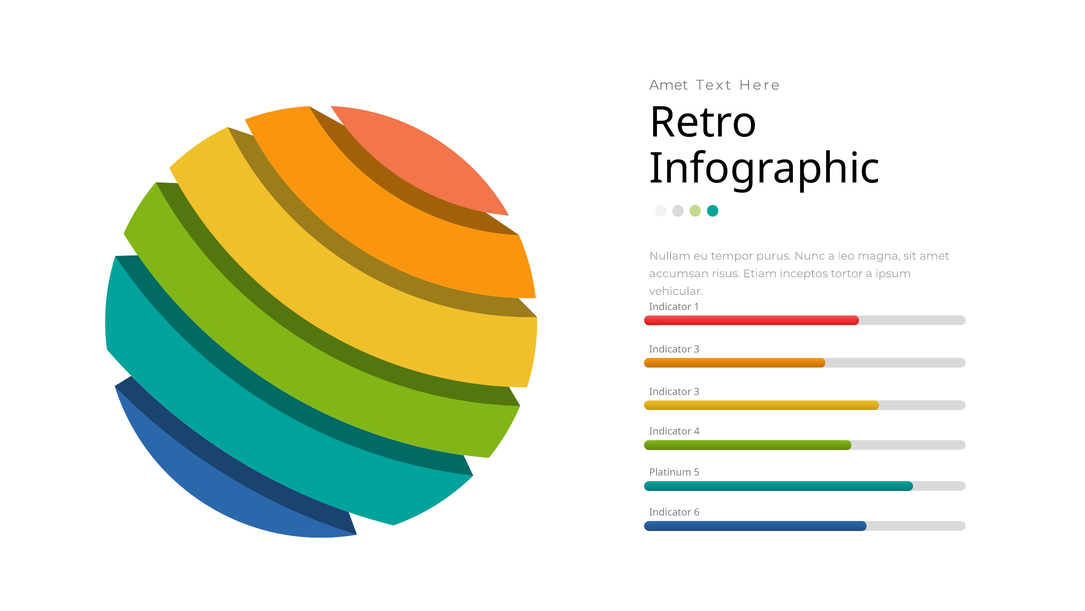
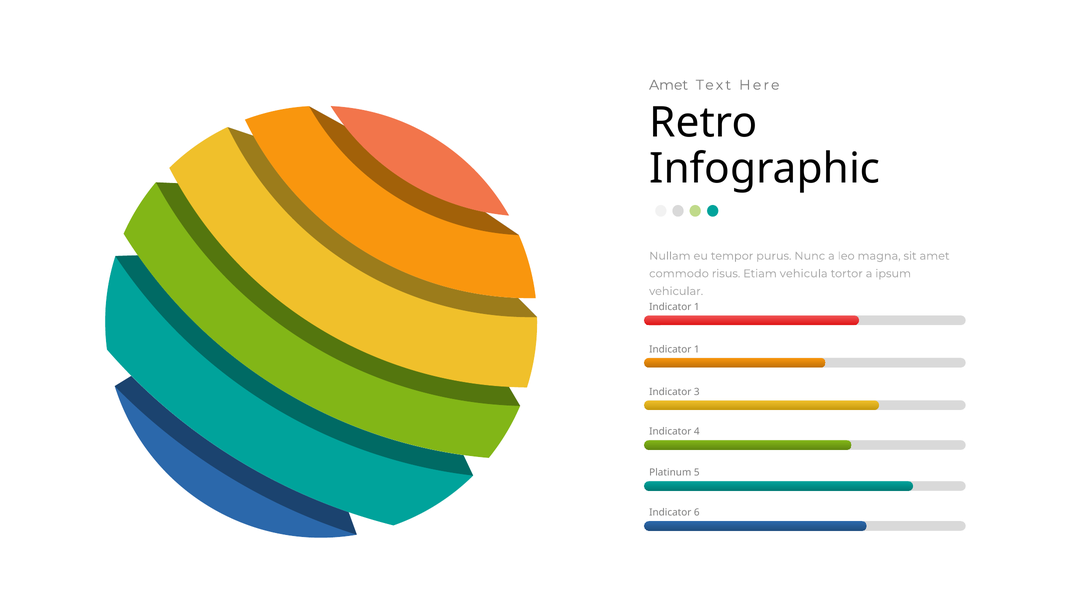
accumsan: accumsan -> commodo (679, 274)
inceptos: inceptos -> vehicula (804, 274)
3: 3 -> 1 (697, 349)
